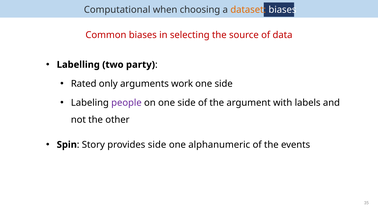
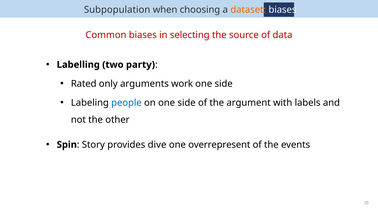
Computational: Computational -> Subpopulation (117, 10)
people colour: purple -> blue (126, 103)
provides side: side -> dive (157, 144)
alphanumeric: alphanumeric -> overrepresent (219, 144)
